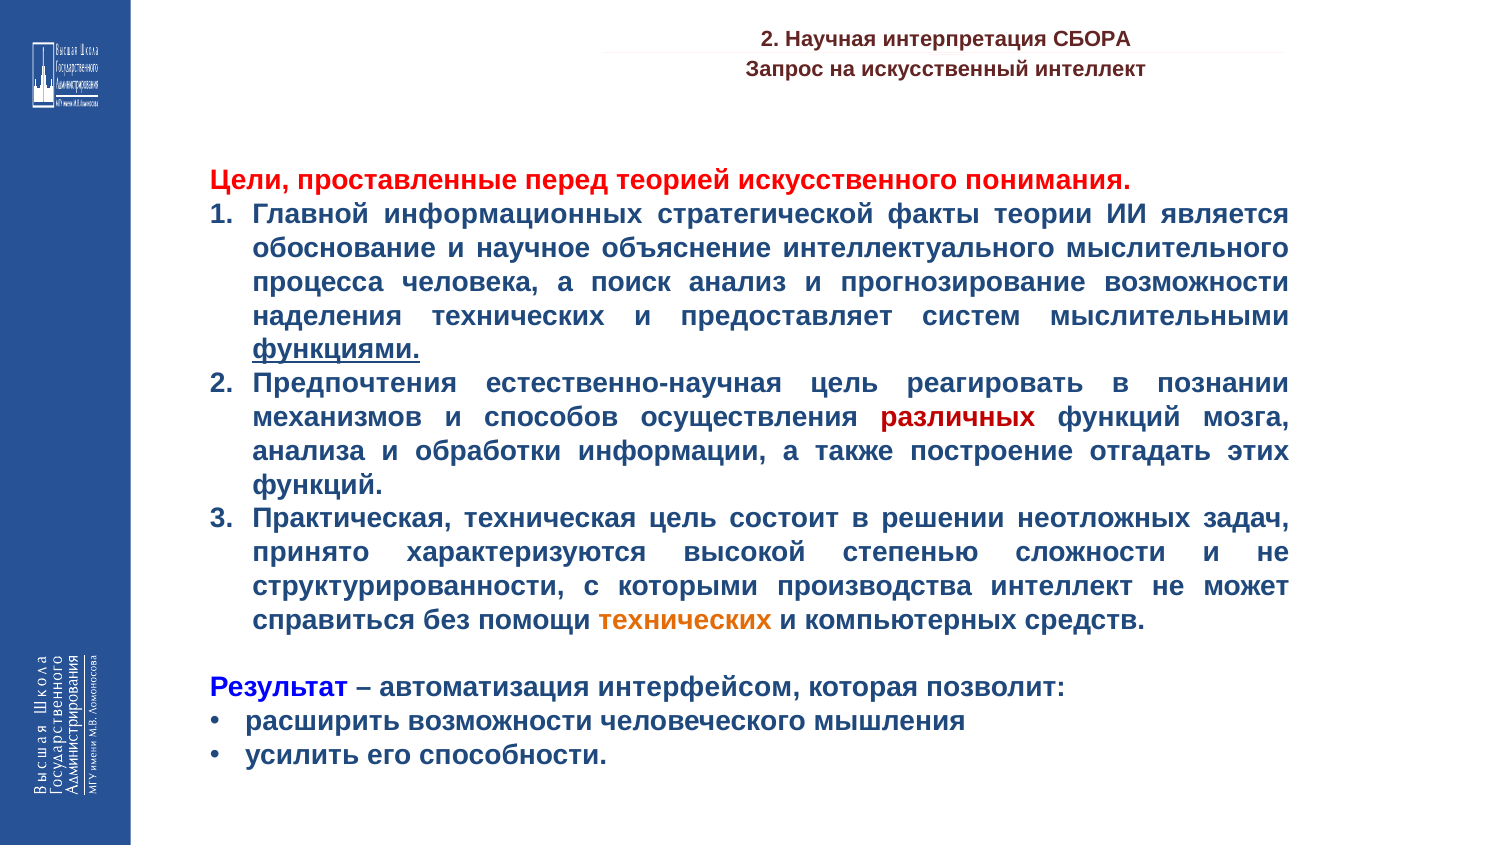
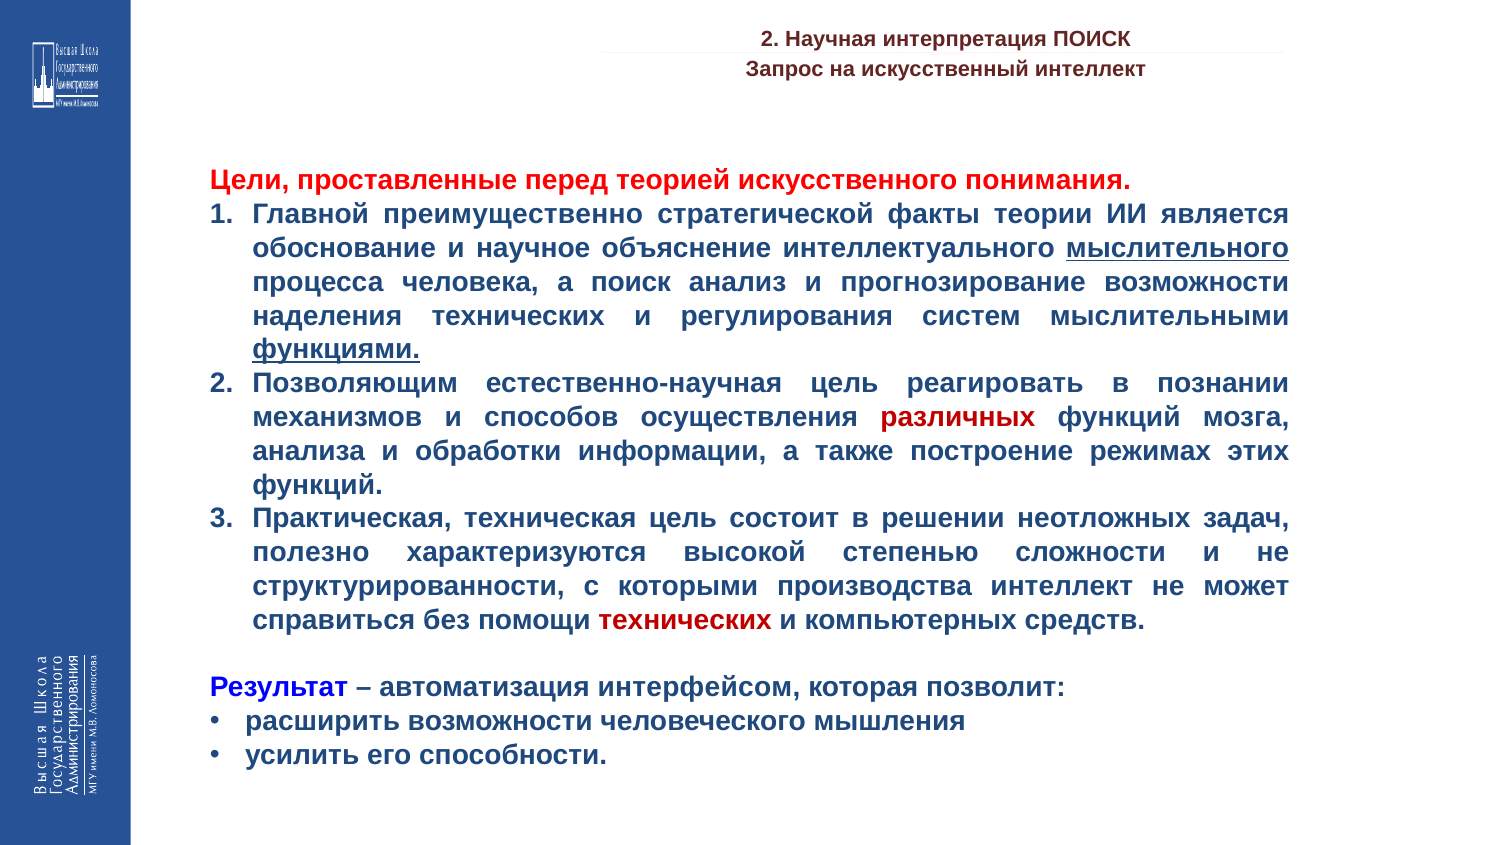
интерпретация СБОРА: СБОРА -> ПОИСК (1092, 39)
информационных: информационных -> преимущественно (513, 214)
мыслительного underline: none -> present (1178, 248)
предоставляет: предоставляет -> регулирования (787, 316)
Предпочтения: Предпочтения -> Позволяющим (355, 383)
отгадать: отгадать -> режимах (1150, 451)
принято: принято -> полезно (311, 552)
технических colour: orange -> red (685, 620)
